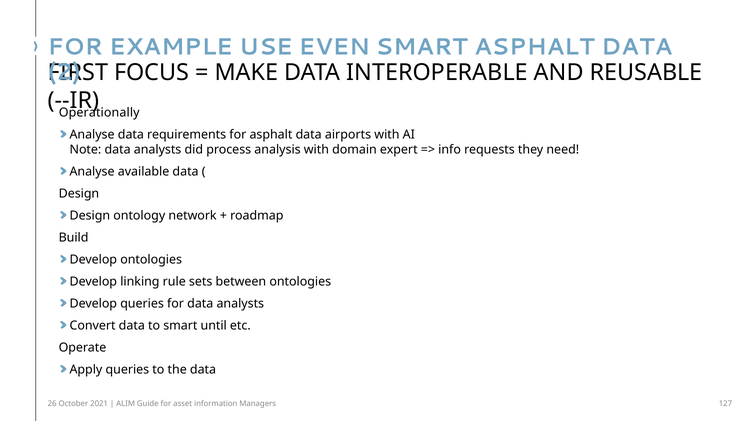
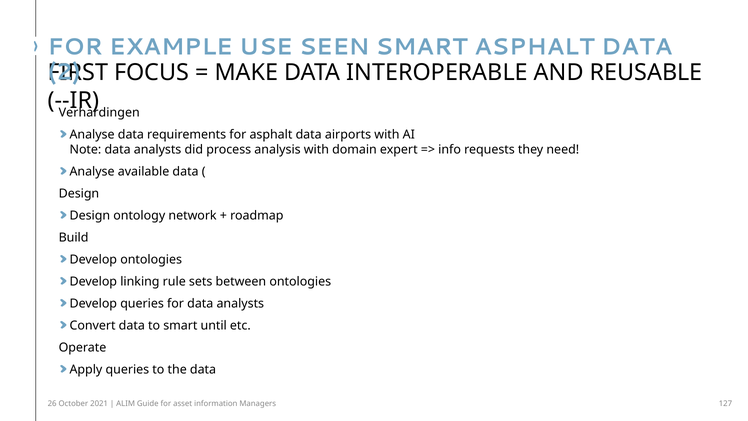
EVEN: EVEN -> SEEN (334, 47)
Operationally: Operationally -> Verhardingen (99, 113)
